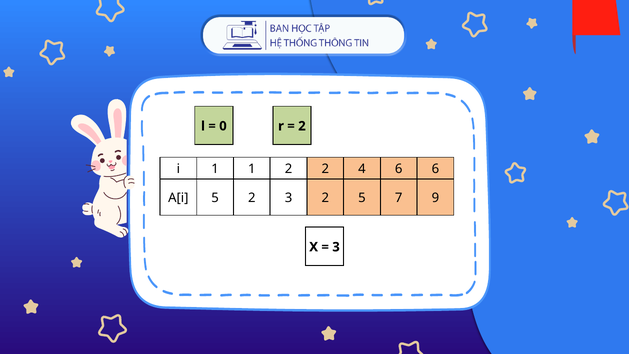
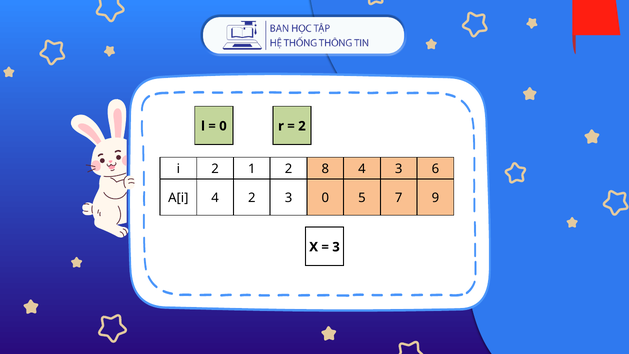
i 1: 1 -> 2 (215, 169)
2 2: 2 -> 8 (325, 169)
4 6: 6 -> 3 (399, 169)
A[i 5: 5 -> 4 (215, 198)
3 2: 2 -> 0 (325, 198)
